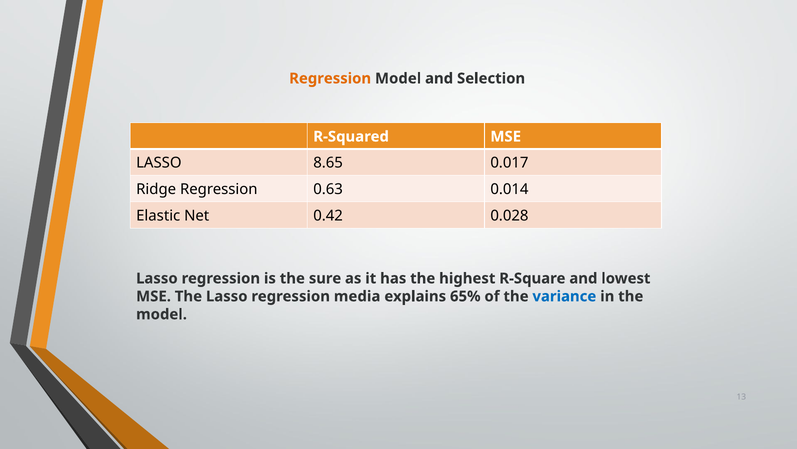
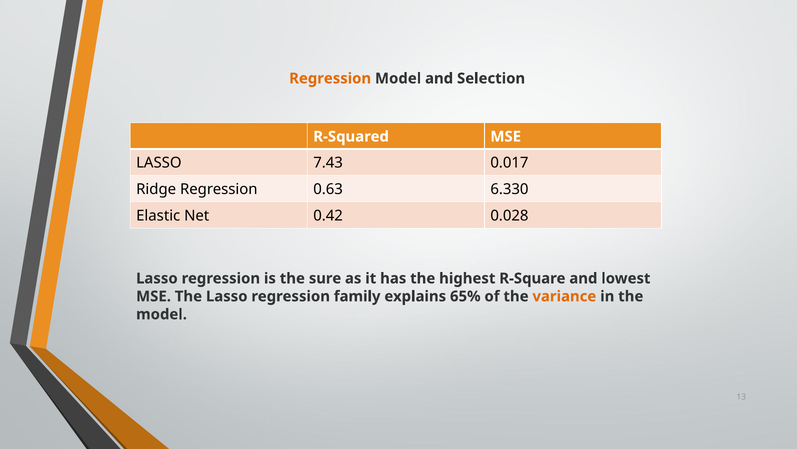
8.65: 8.65 -> 7.43 (328, 163)
0.014: 0.014 -> 6.330 (509, 189)
media: media -> family (357, 296)
variance colour: blue -> orange (564, 296)
